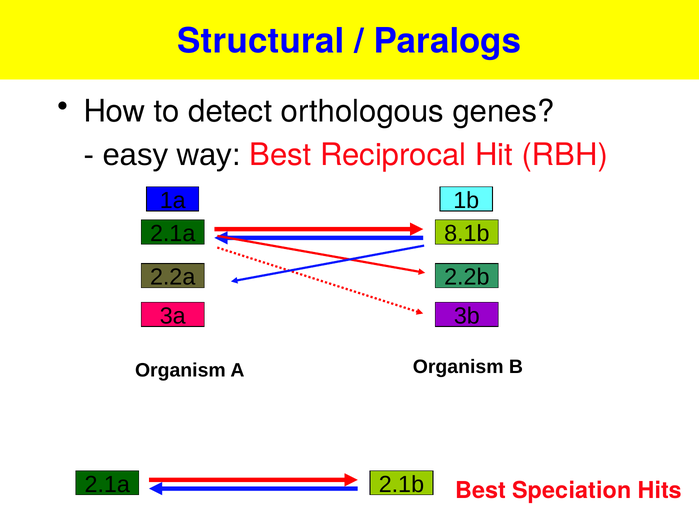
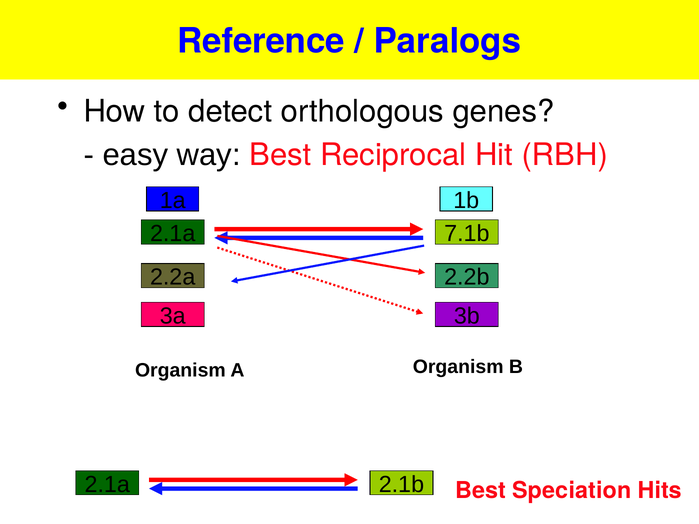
Structural: Structural -> Reference (261, 41)
8.1b: 8.1b -> 7.1b (467, 234)
